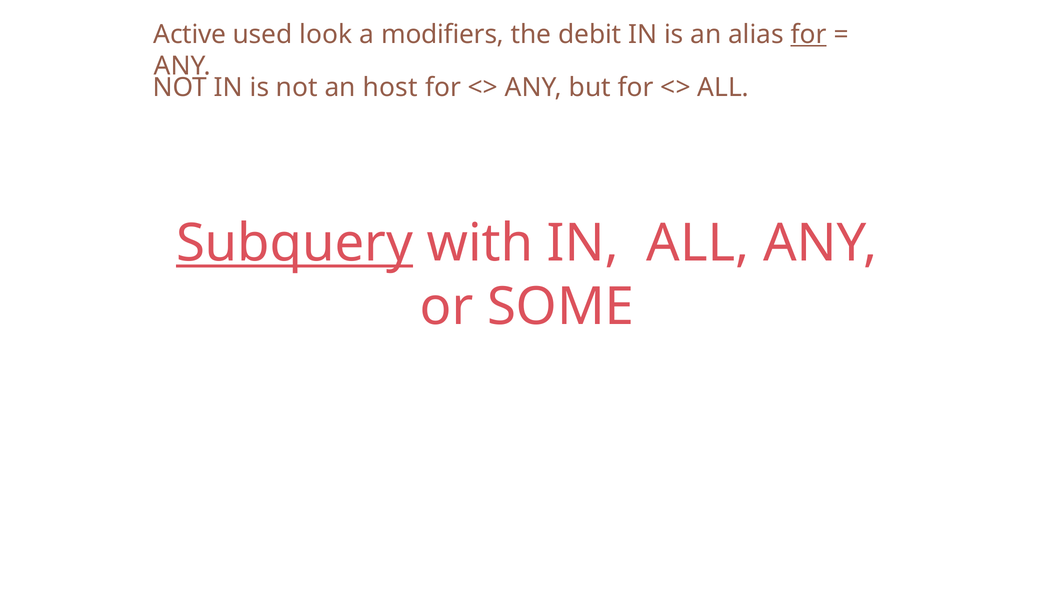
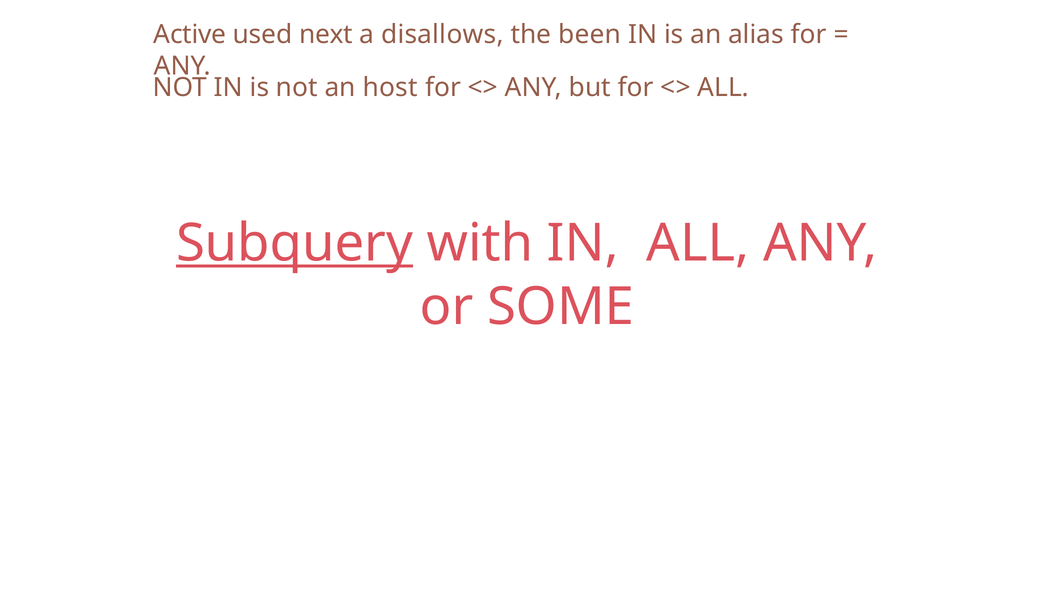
look: look -> next (326, 34)
modifiers: modifiers -> disallows (442, 34)
debit: debit -> been (590, 34)
for underline: present -> none (809, 34)
